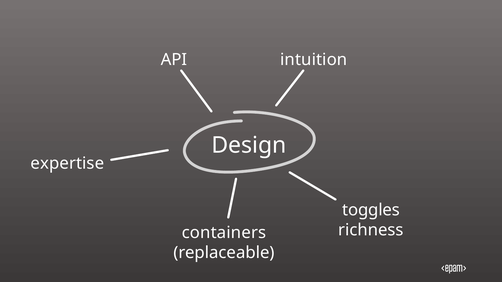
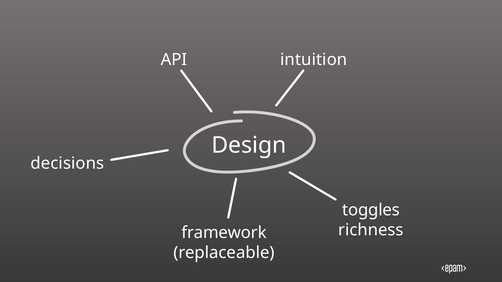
expertise: expertise -> decisions (67, 163)
containers: containers -> framework (224, 233)
